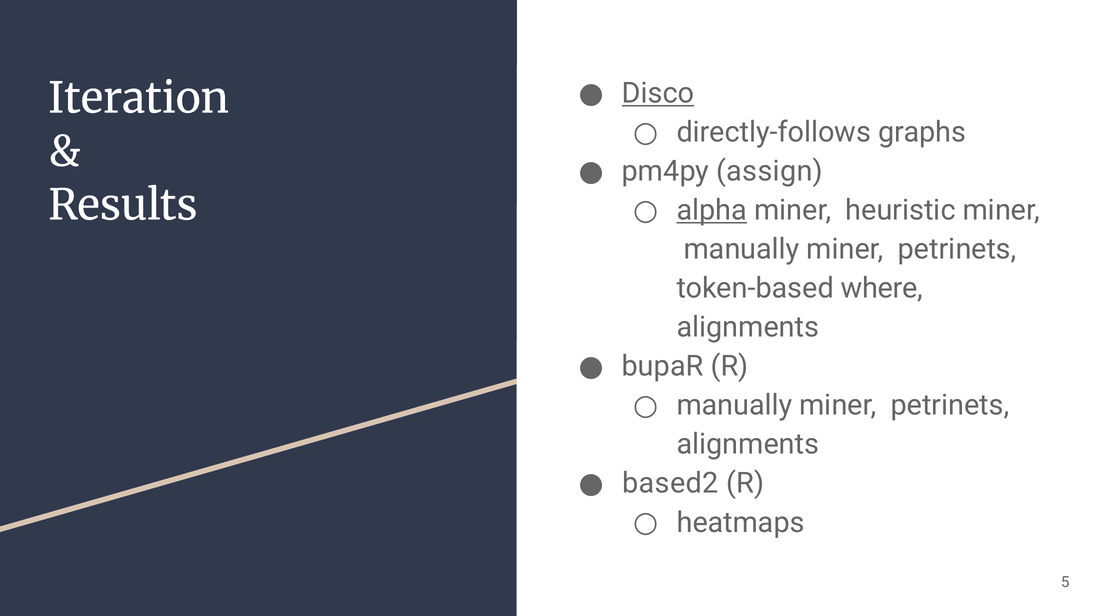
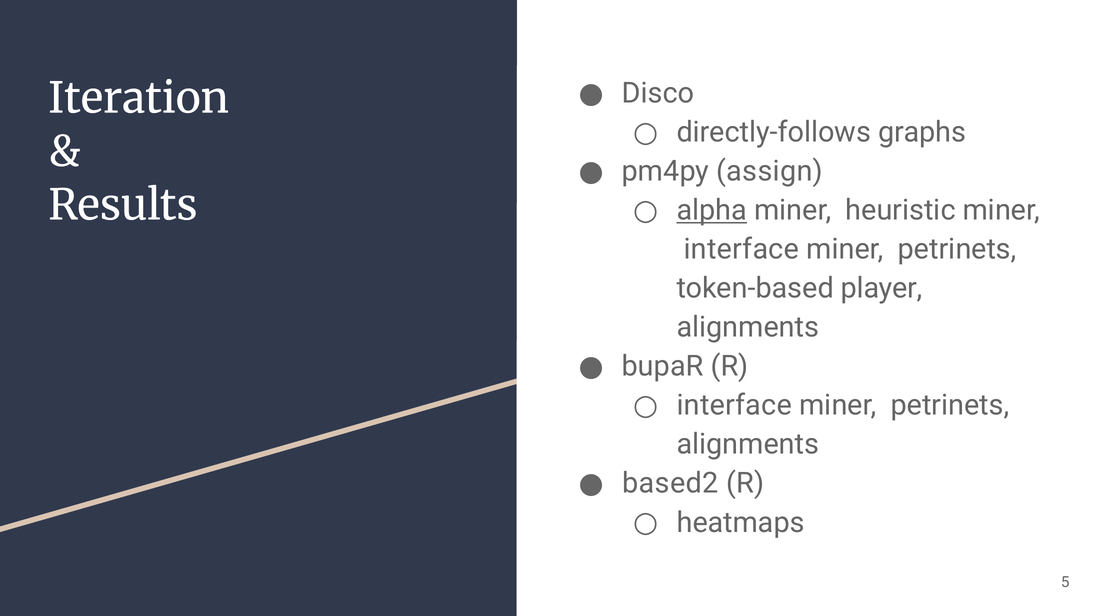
Disco underline: present -> none (658, 93)
manually: manually -> interface (741, 249)
where: where -> player (882, 288)
manually: manually -> interface (734, 405)
